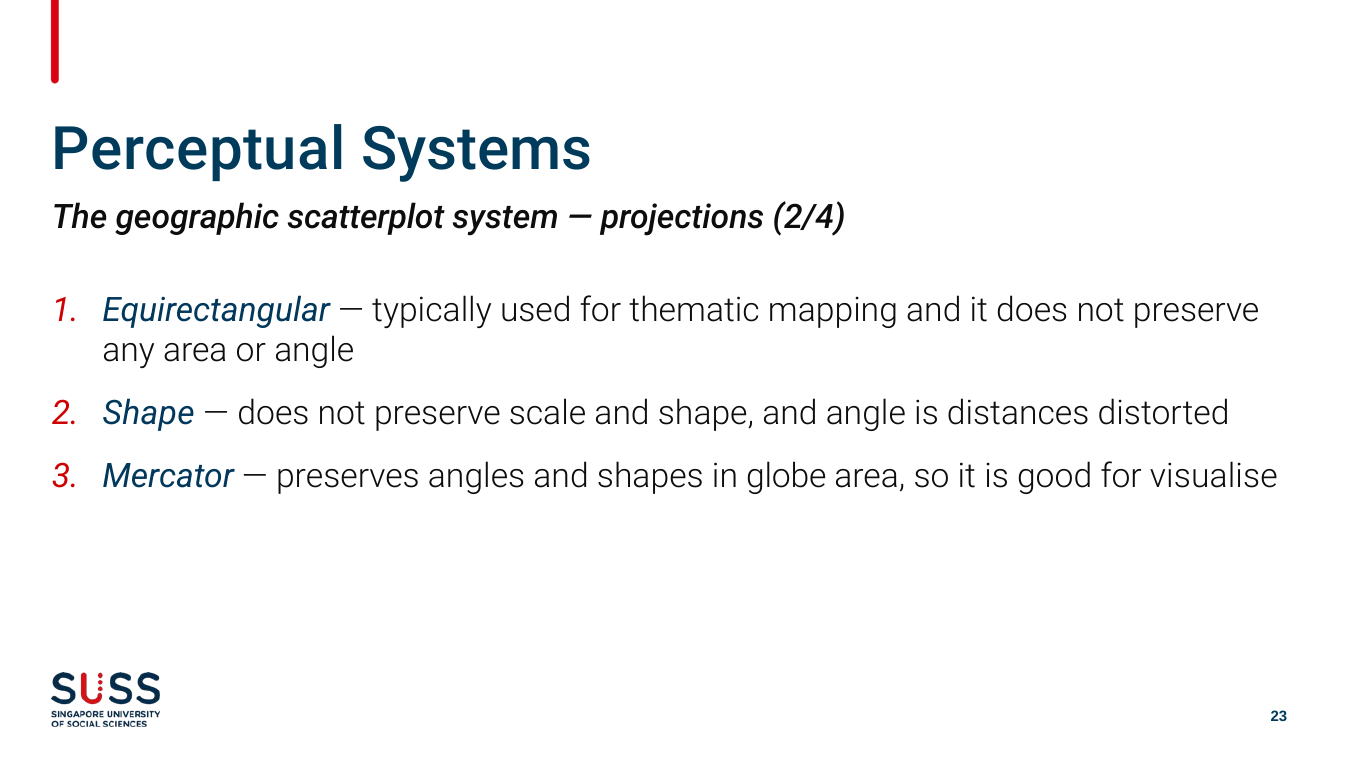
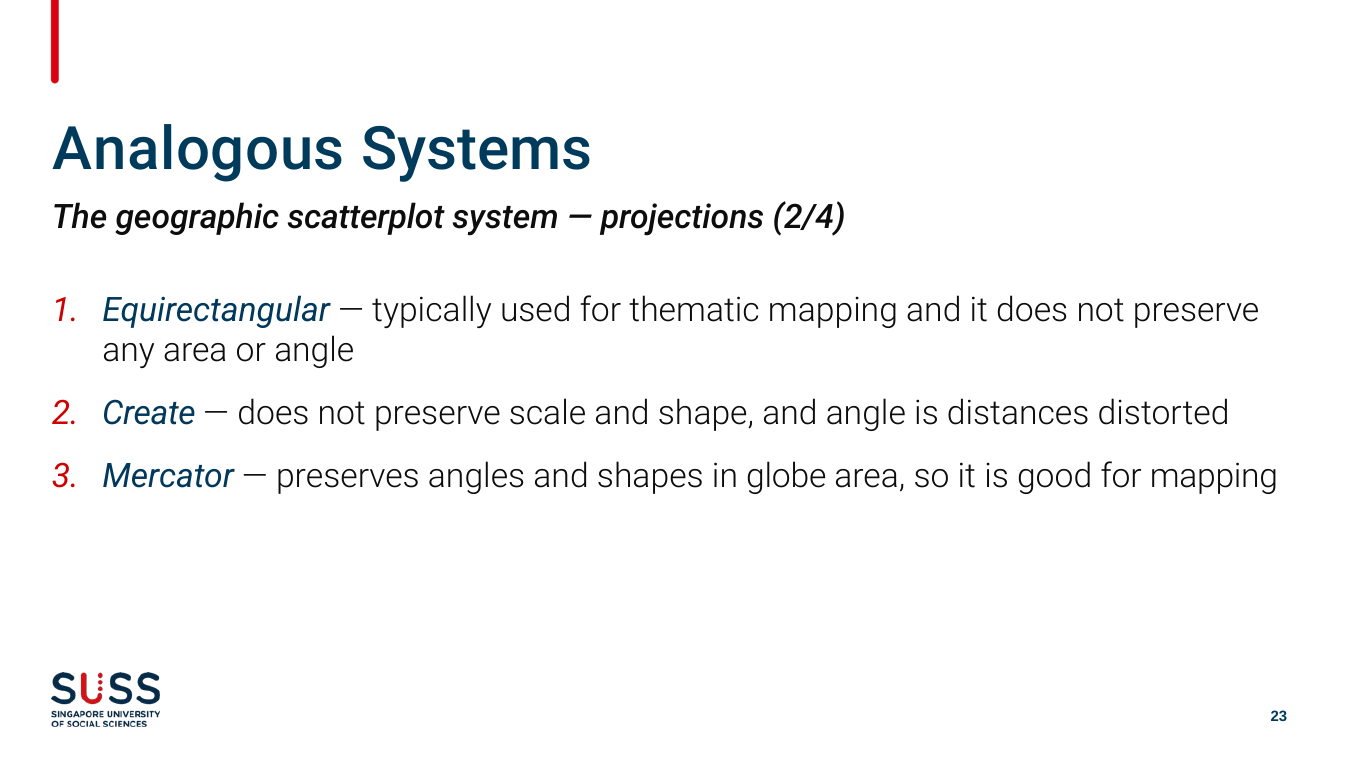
Perceptual: Perceptual -> Analogous (199, 150)
Shape: Shape -> Create (149, 413)
for visualise: visualise -> mapping (1214, 476)
